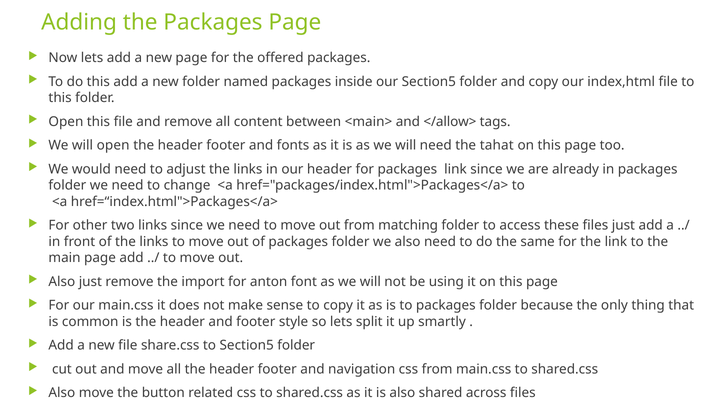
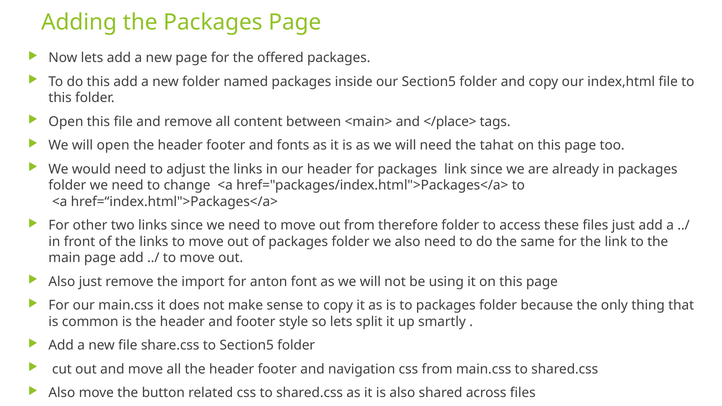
</allow>: </allow> -> </place> (450, 122)
matching: matching -> therefore (408, 226)
